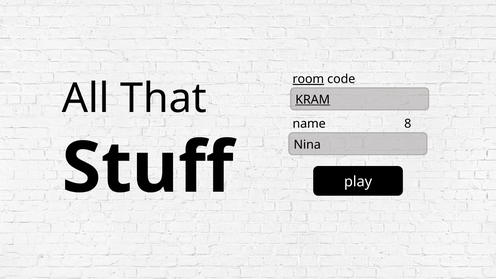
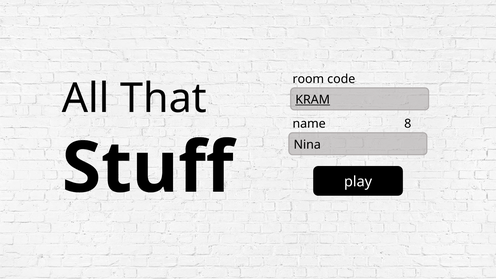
room underline: present -> none (308, 79)
